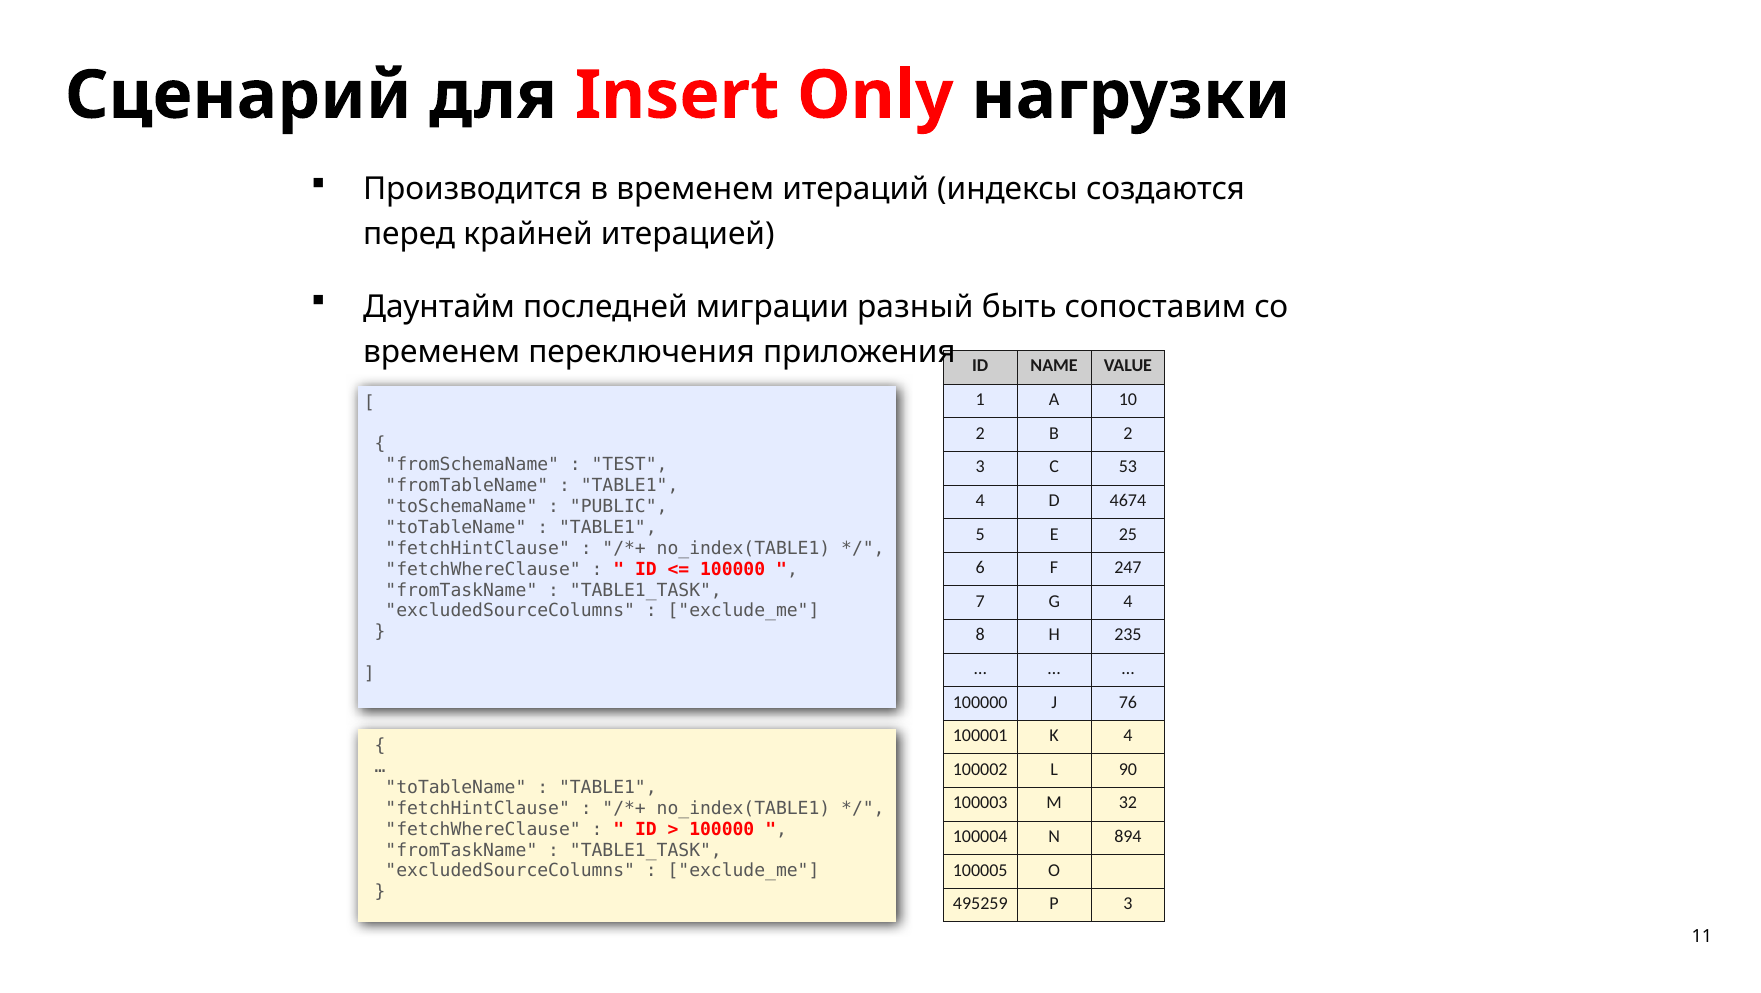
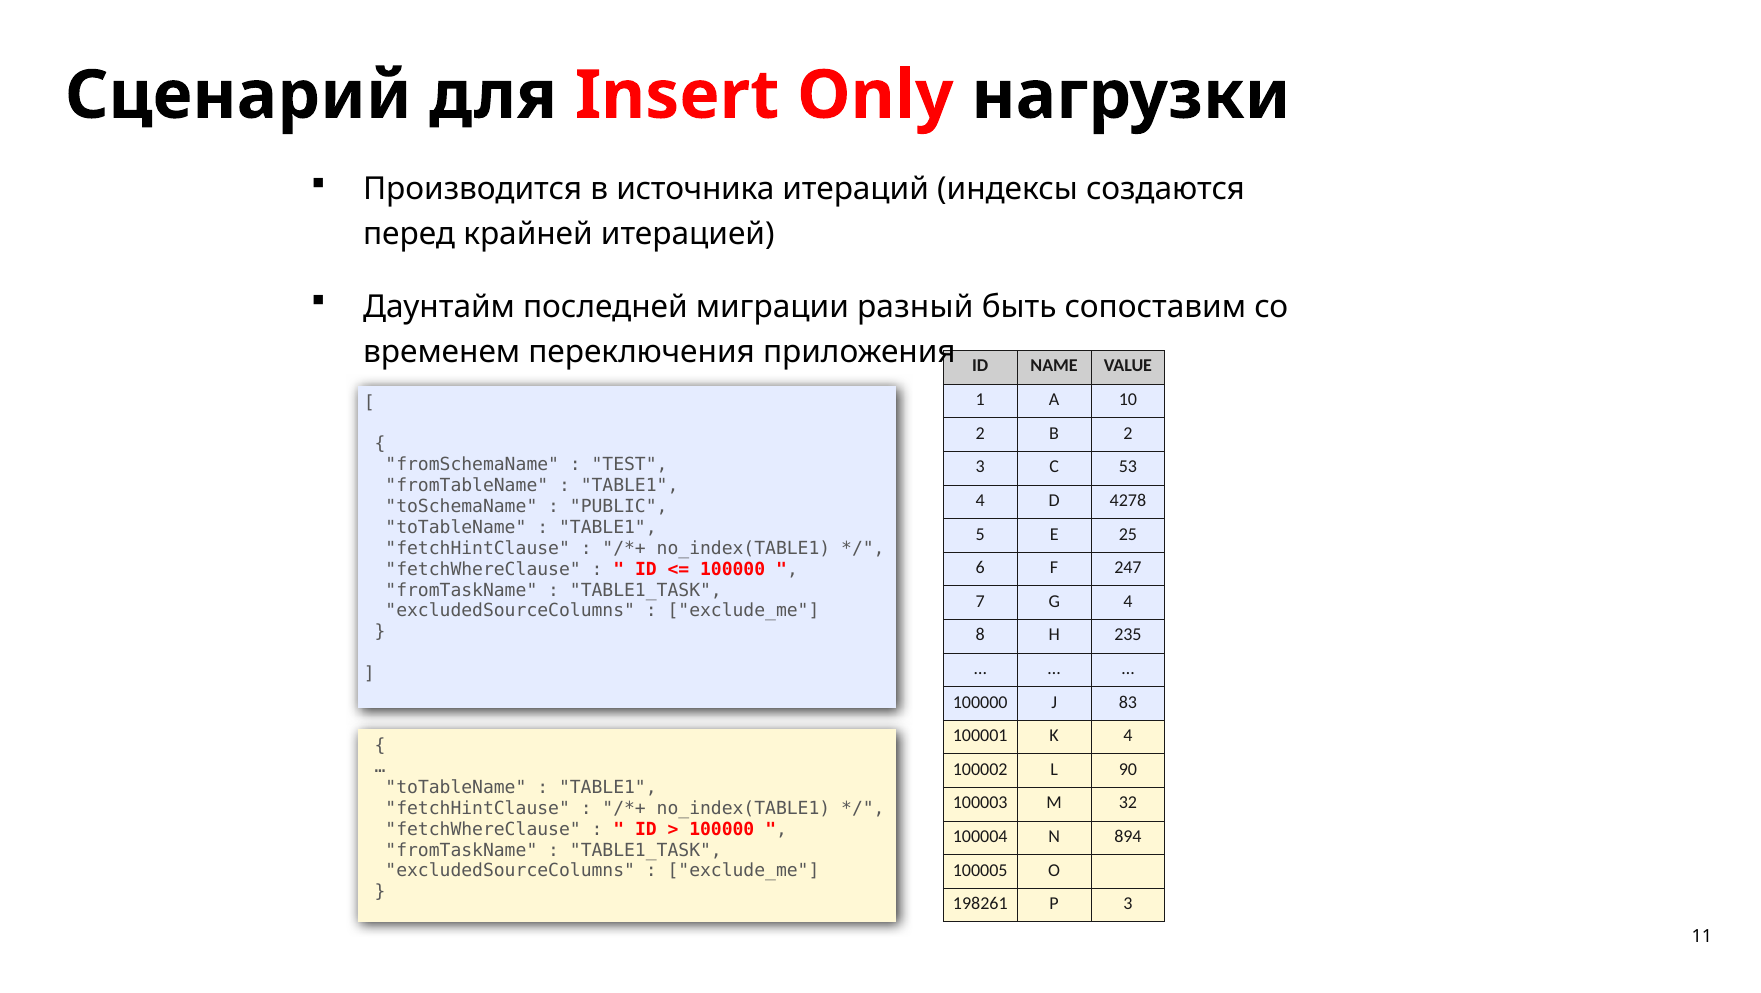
в временем: временем -> источника (695, 189)
4674: 4674 -> 4278 (1128, 500)
76: 76 -> 83 (1128, 702)
495259: 495259 -> 198261 (980, 903)
